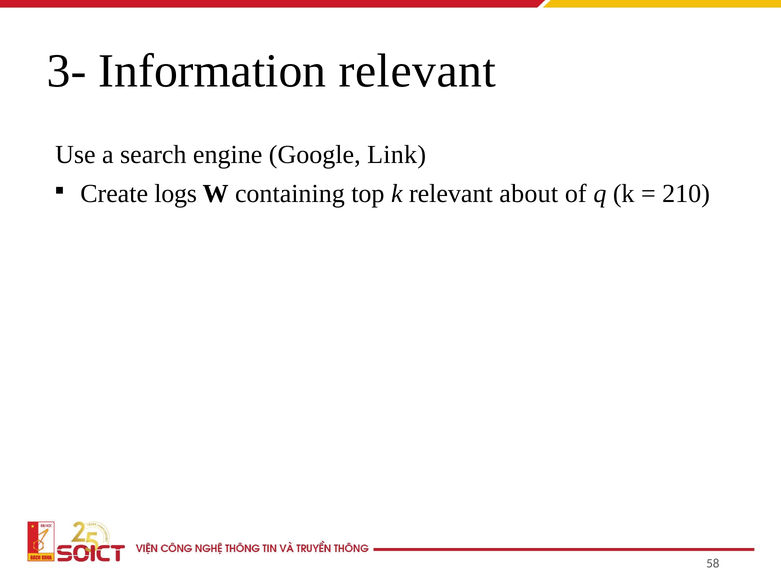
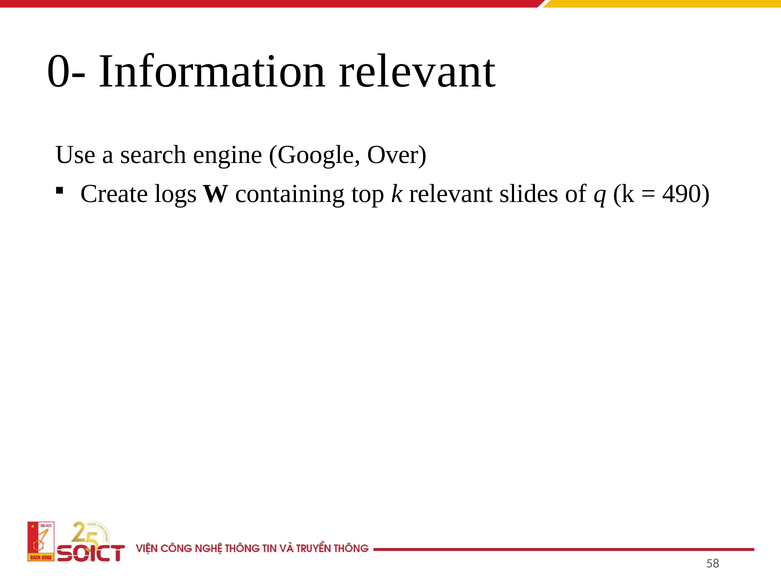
3-: 3- -> 0- (67, 71)
Link: Link -> Over (397, 155)
about: about -> slides (529, 194)
210: 210 -> 490 (686, 194)
